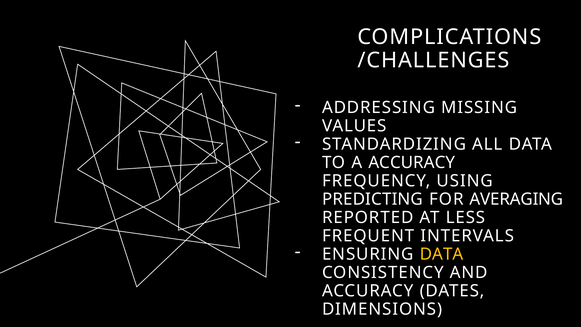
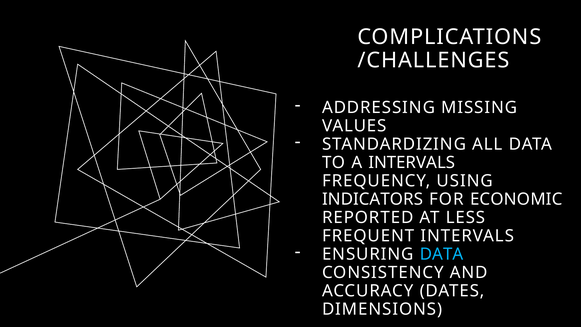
A ACCURACY: ACCURACY -> INTERVALS (412, 163)
PREDICTING: PREDICTING -> INDICATORS (373, 199)
AVERAGING: AVERAGING -> ECONOMIC (516, 199)
DATA colour: yellow -> light blue (442, 254)
